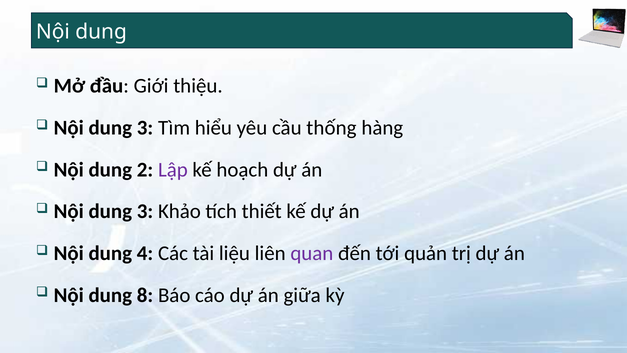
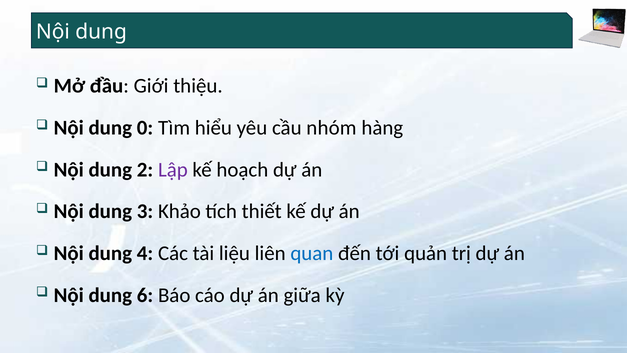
3: 3 -> 0 (145, 128)
thống: thống -> nhóm (331, 128)
quan colour: purple -> blue (312, 253)
8: 8 -> 6 (145, 295)
